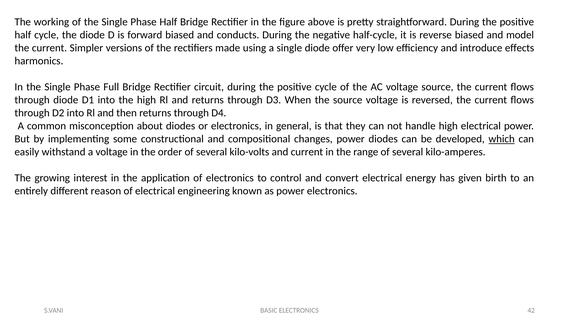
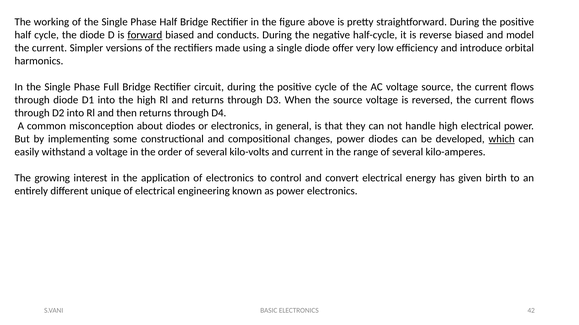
forward underline: none -> present (145, 35)
effects: effects -> orbital (520, 48)
reason: reason -> unique (106, 191)
